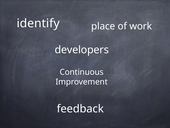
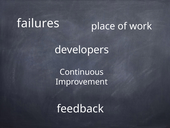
identify: identify -> failures (38, 23)
